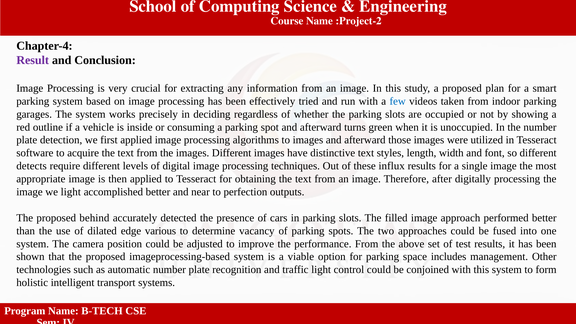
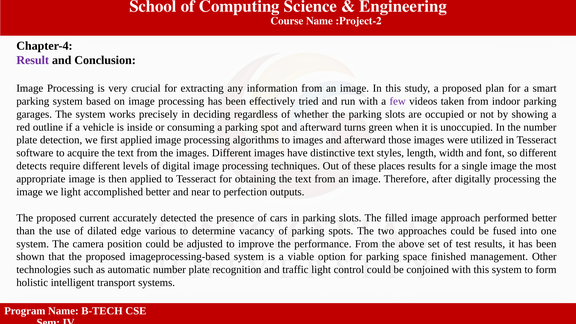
few colour: blue -> purple (398, 101)
influx: influx -> places (392, 166)
behind: behind -> current (95, 218)
includes: includes -> finished (449, 257)
